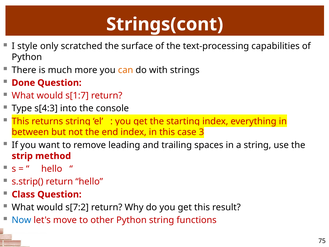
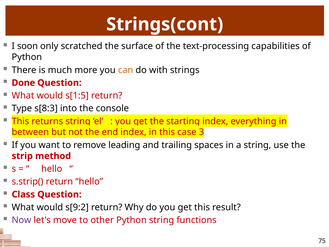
style: style -> soon (27, 46)
s[1:7: s[1:7 -> s[1:5 (77, 96)
s[4:3: s[4:3 -> s[8:3 (46, 108)
s[7:2: s[7:2 -> s[9:2 (77, 207)
Now colour: blue -> purple (21, 220)
